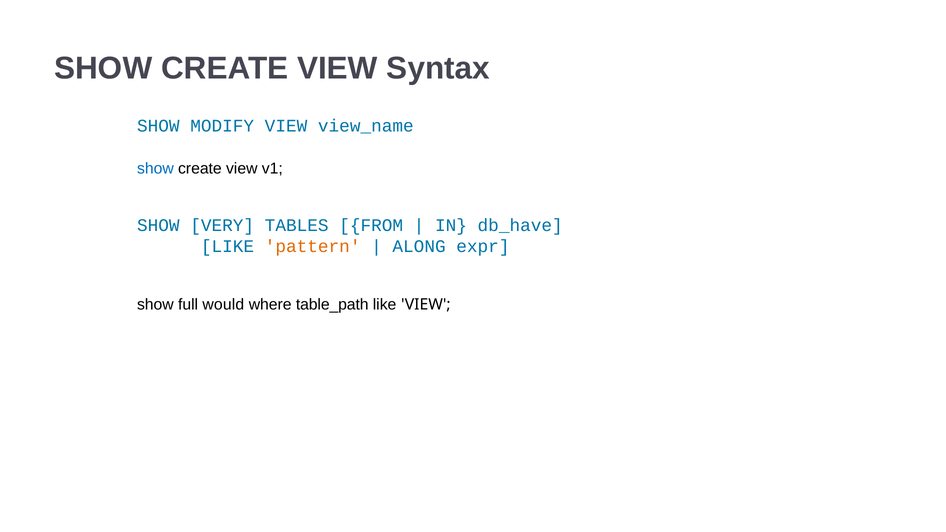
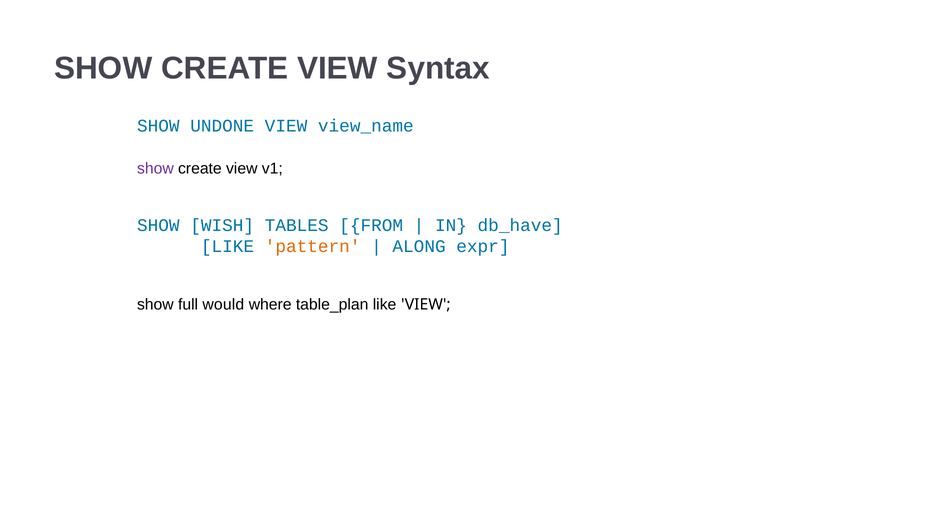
MODIFY: MODIFY -> UNDONE (222, 126)
show colour: blue -> purple (155, 169)
VERY: VERY -> WISH (222, 225)
table_path: table_path -> table_plan (332, 305)
